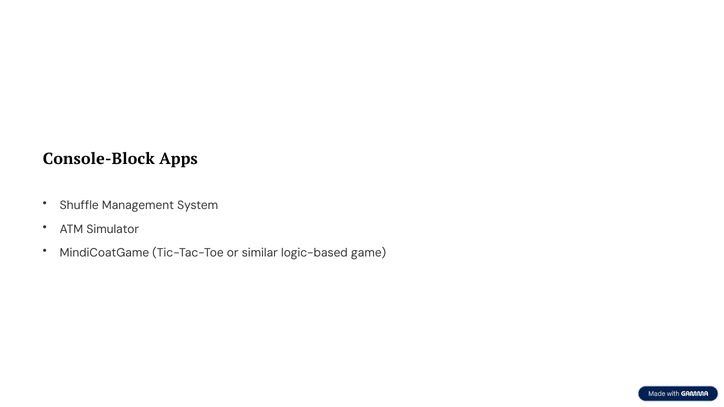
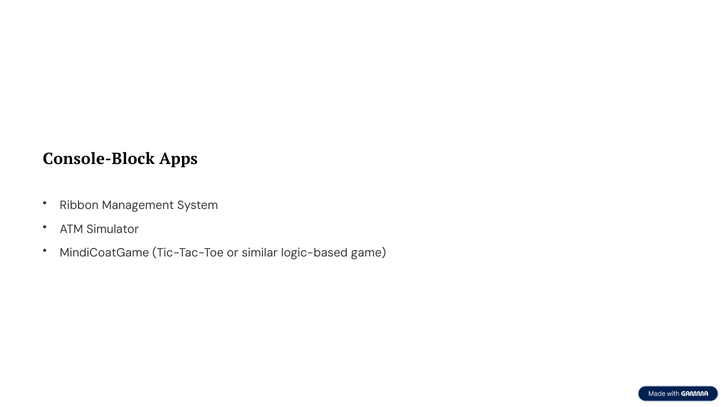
Shuffle: Shuffle -> Ribbon (79, 205)
